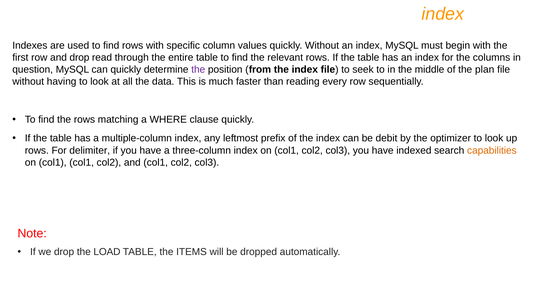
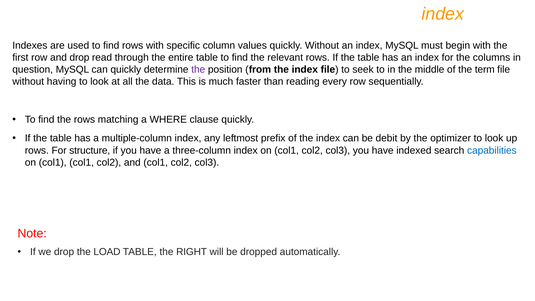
plan: plan -> term (485, 70)
delimiter: delimiter -> structure (90, 150)
capabilities colour: orange -> blue (492, 150)
ITEMS: ITEMS -> RIGHT (192, 252)
